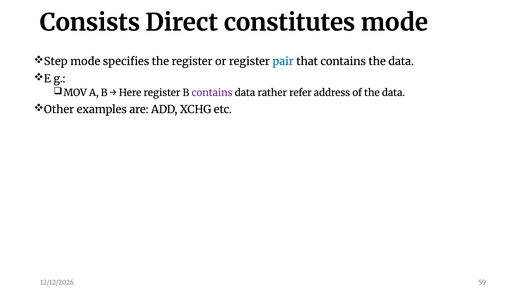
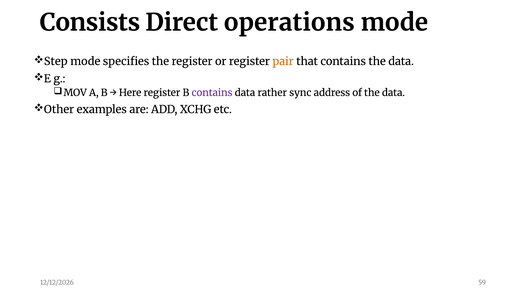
constitutes: constitutes -> operations (289, 23)
pair colour: blue -> orange (283, 61)
refer: refer -> sync (300, 93)
